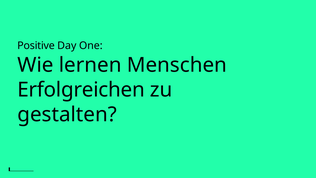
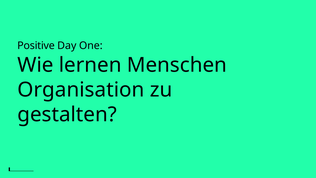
Erfolgreichen: Erfolgreichen -> Organisation (81, 90)
